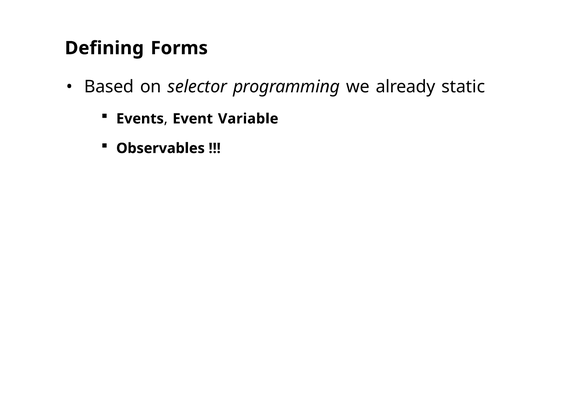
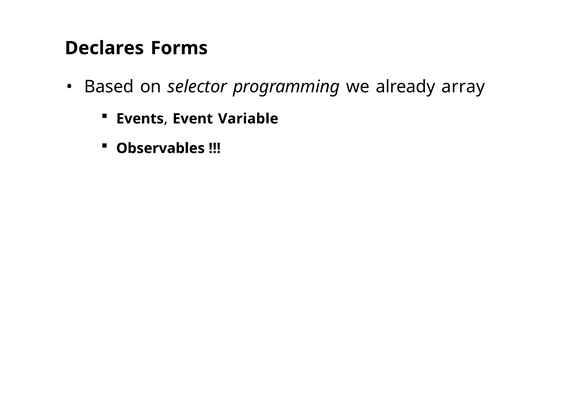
Defining: Defining -> Declares (104, 48)
static: static -> array (463, 87)
